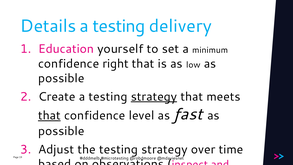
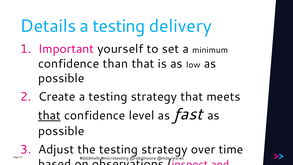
Education: Education -> Important (66, 49)
right: right -> than (115, 64)
strategy underline: present -> none (154, 97)
